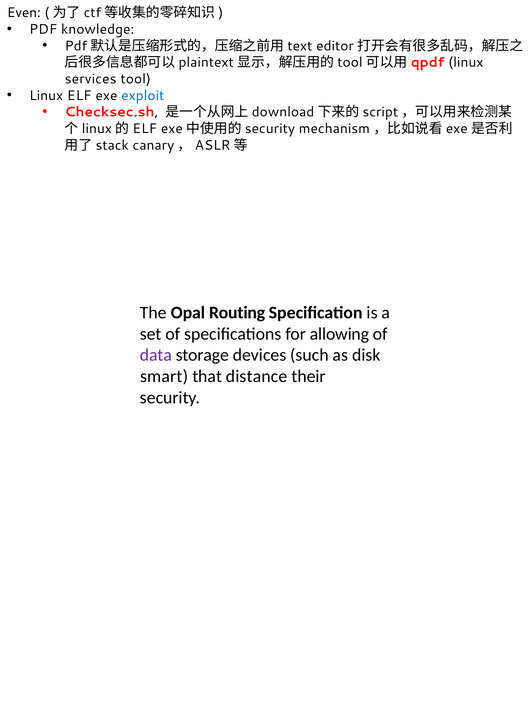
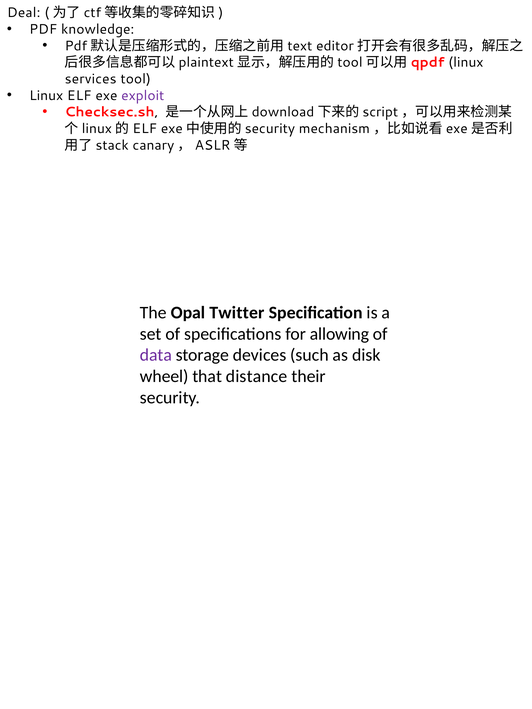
Even: Even -> Deal (24, 13)
exploit colour: blue -> purple (143, 96)
Routing: Routing -> Twitter (237, 313)
smart: smart -> wheel (164, 377)
